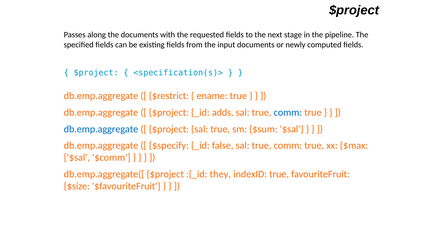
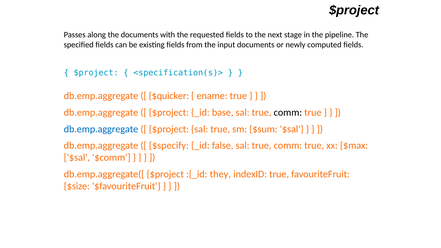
$restrict: $restrict -> $quicker (169, 96)
adds: adds -> base (223, 113)
comm colour: blue -> black (288, 113)
